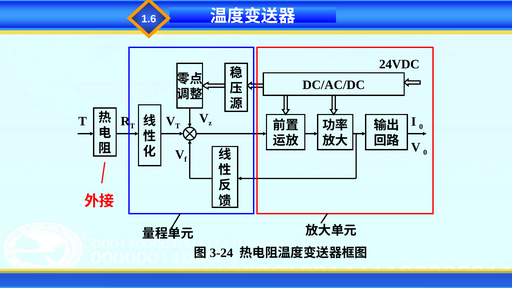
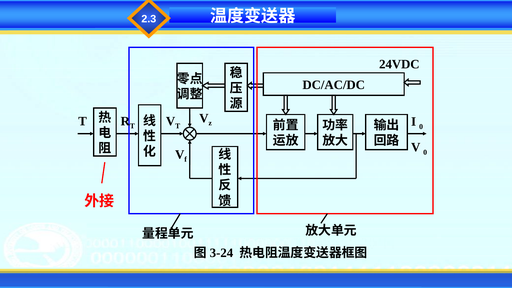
1.6: 1.6 -> 2.3 (149, 19)
